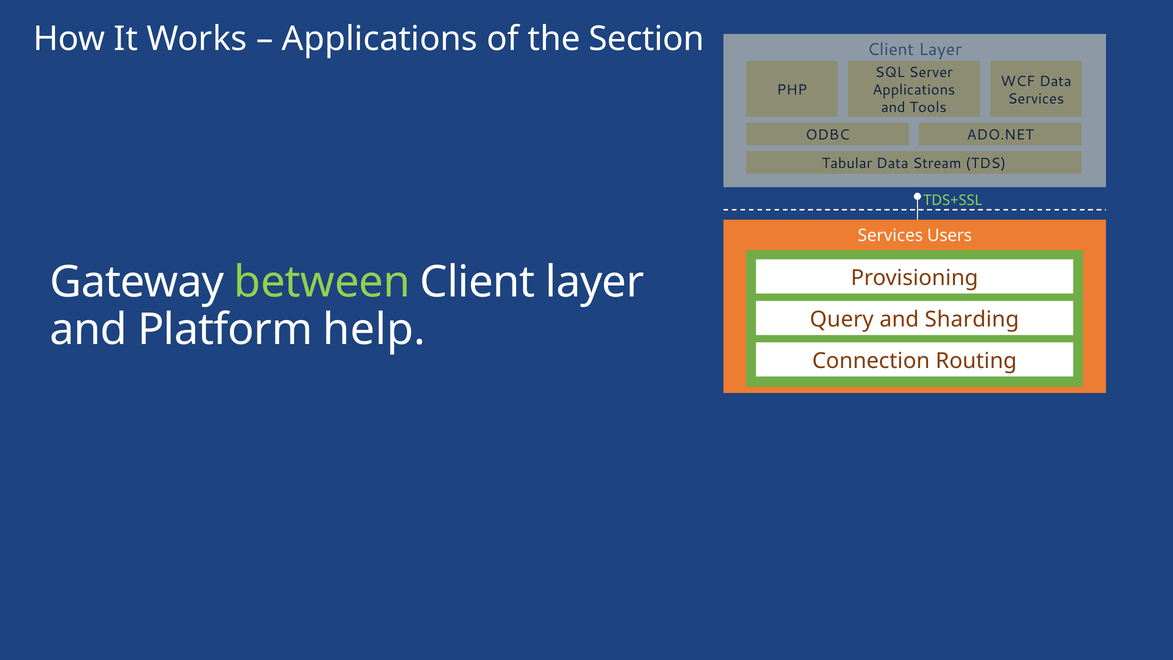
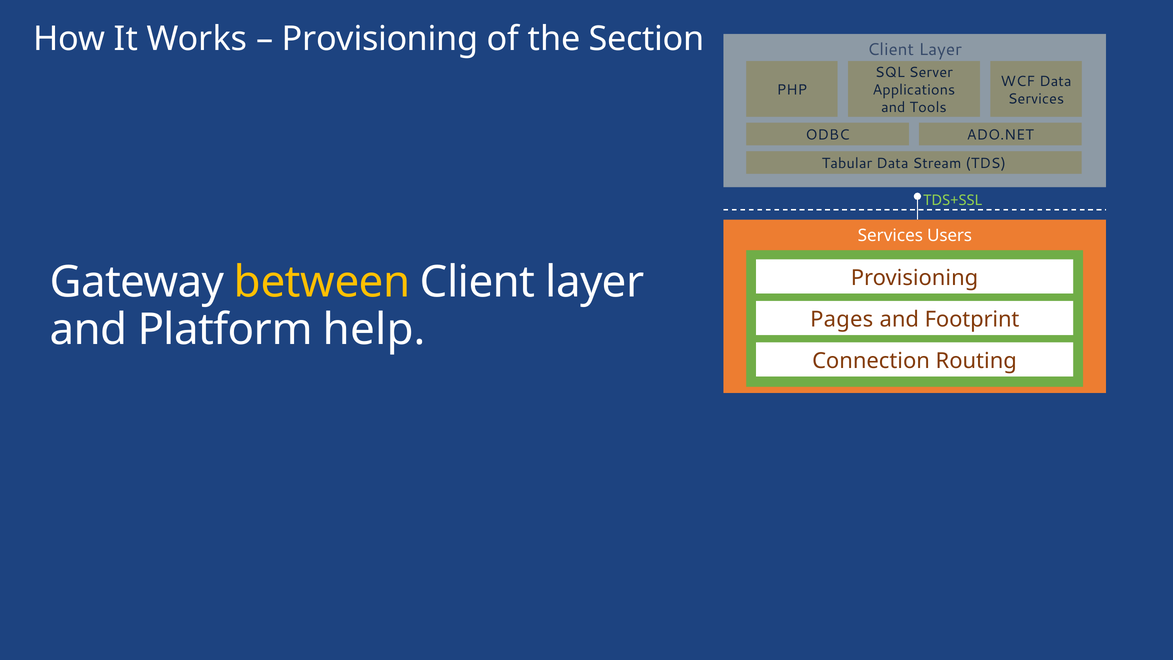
Applications: Applications -> Provisioning (380, 39)
between colour: light green -> yellow (322, 282)
Query: Query -> Pages (842, 319)
Sharding: Sharding -> Footprint (972, 319)
